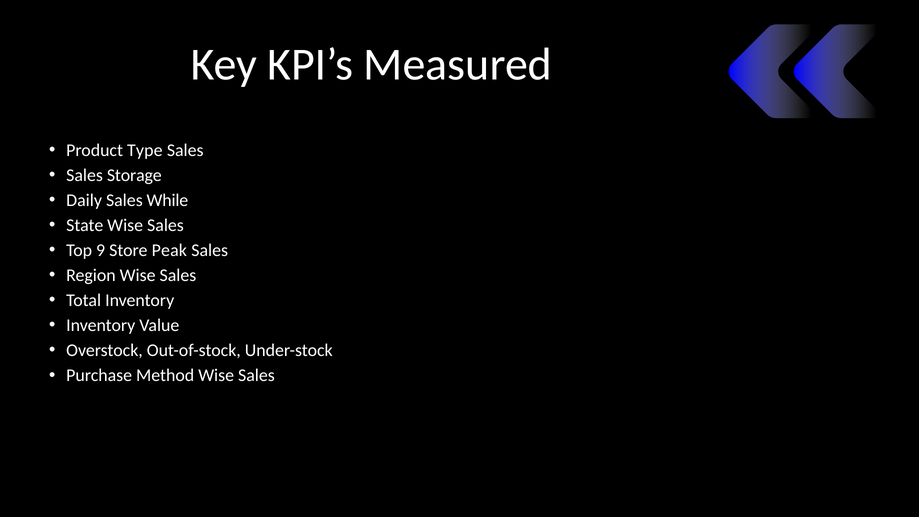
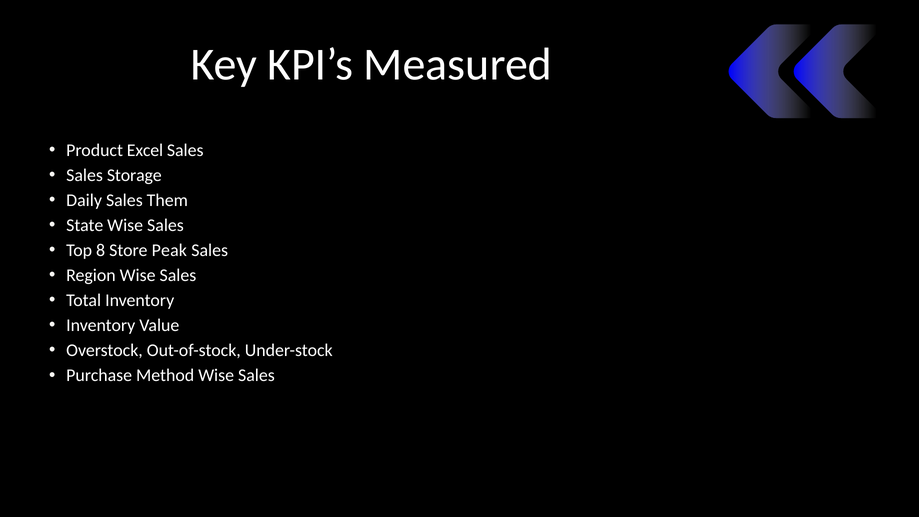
Type: Type -> Excel (145, 150)
While: While -> Them (167, 200)
9: 9 -> 8 (101, 250)
